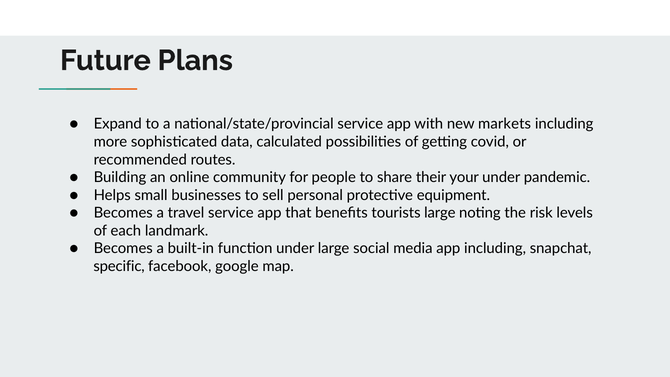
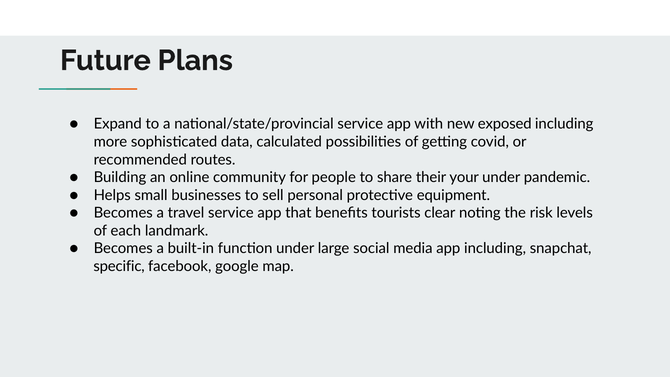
markets: markets -> exposed (505, 124)
tourists large: large -> clear (440, 213)
